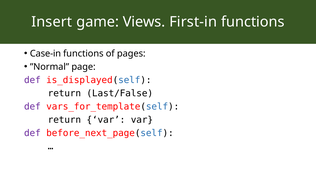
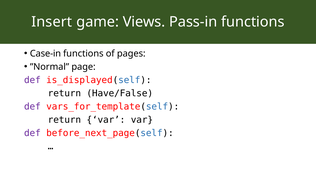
First-in: First-in -> Pass-in (193, 22)
Last/False: Last/False -> Have/False (120, 93)
